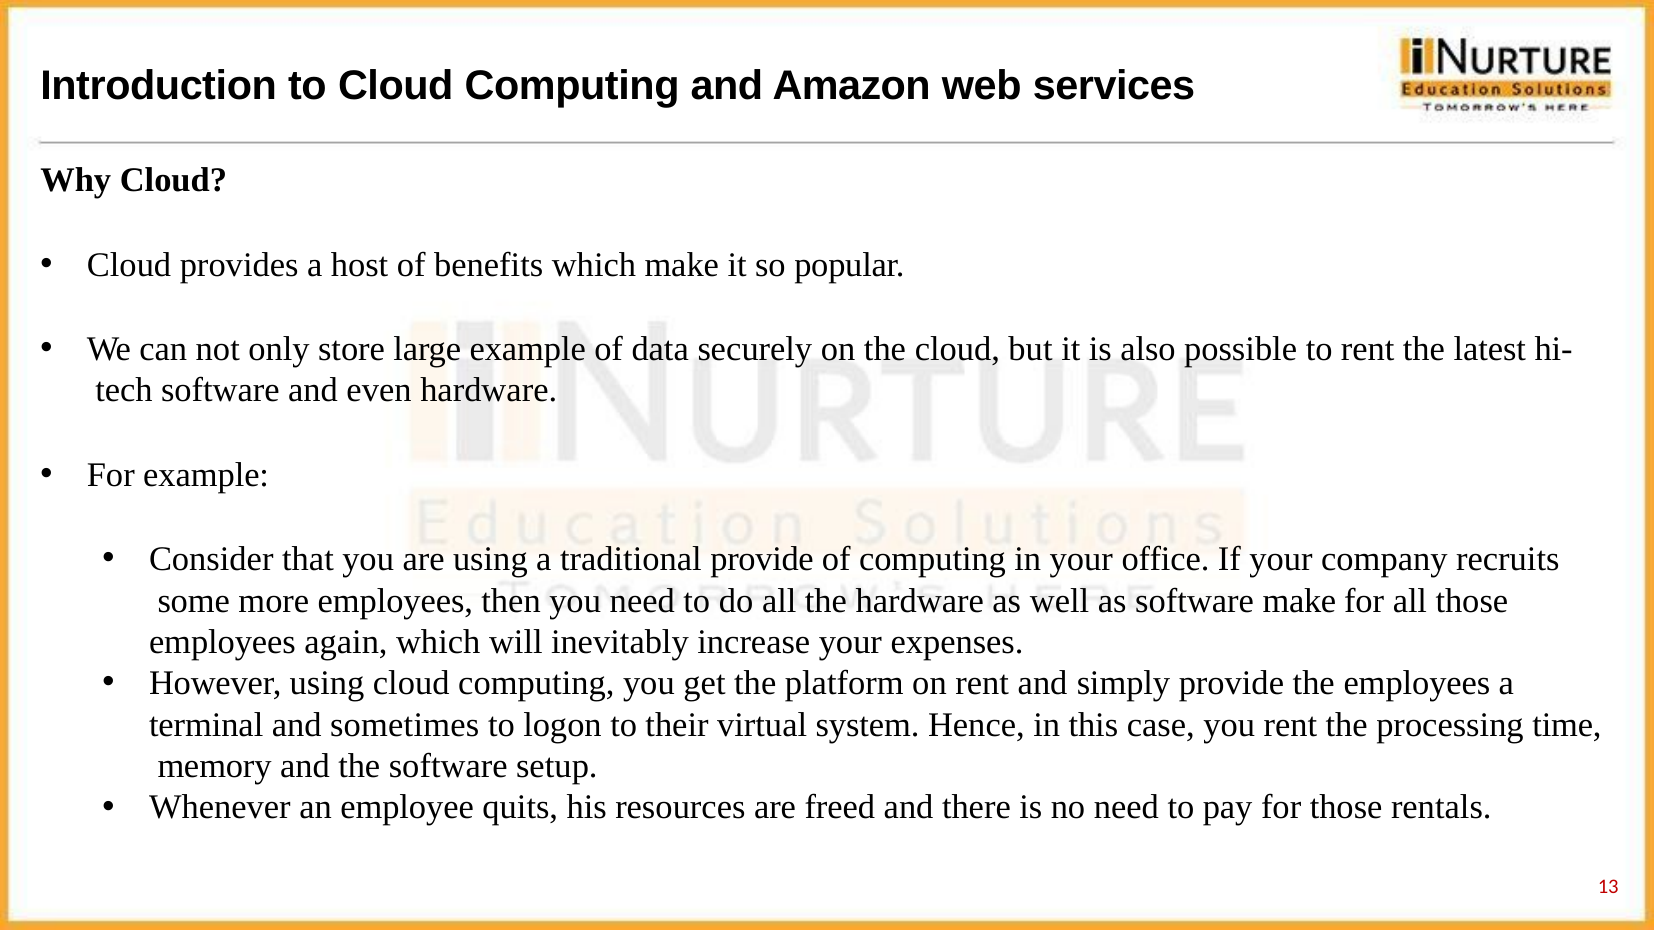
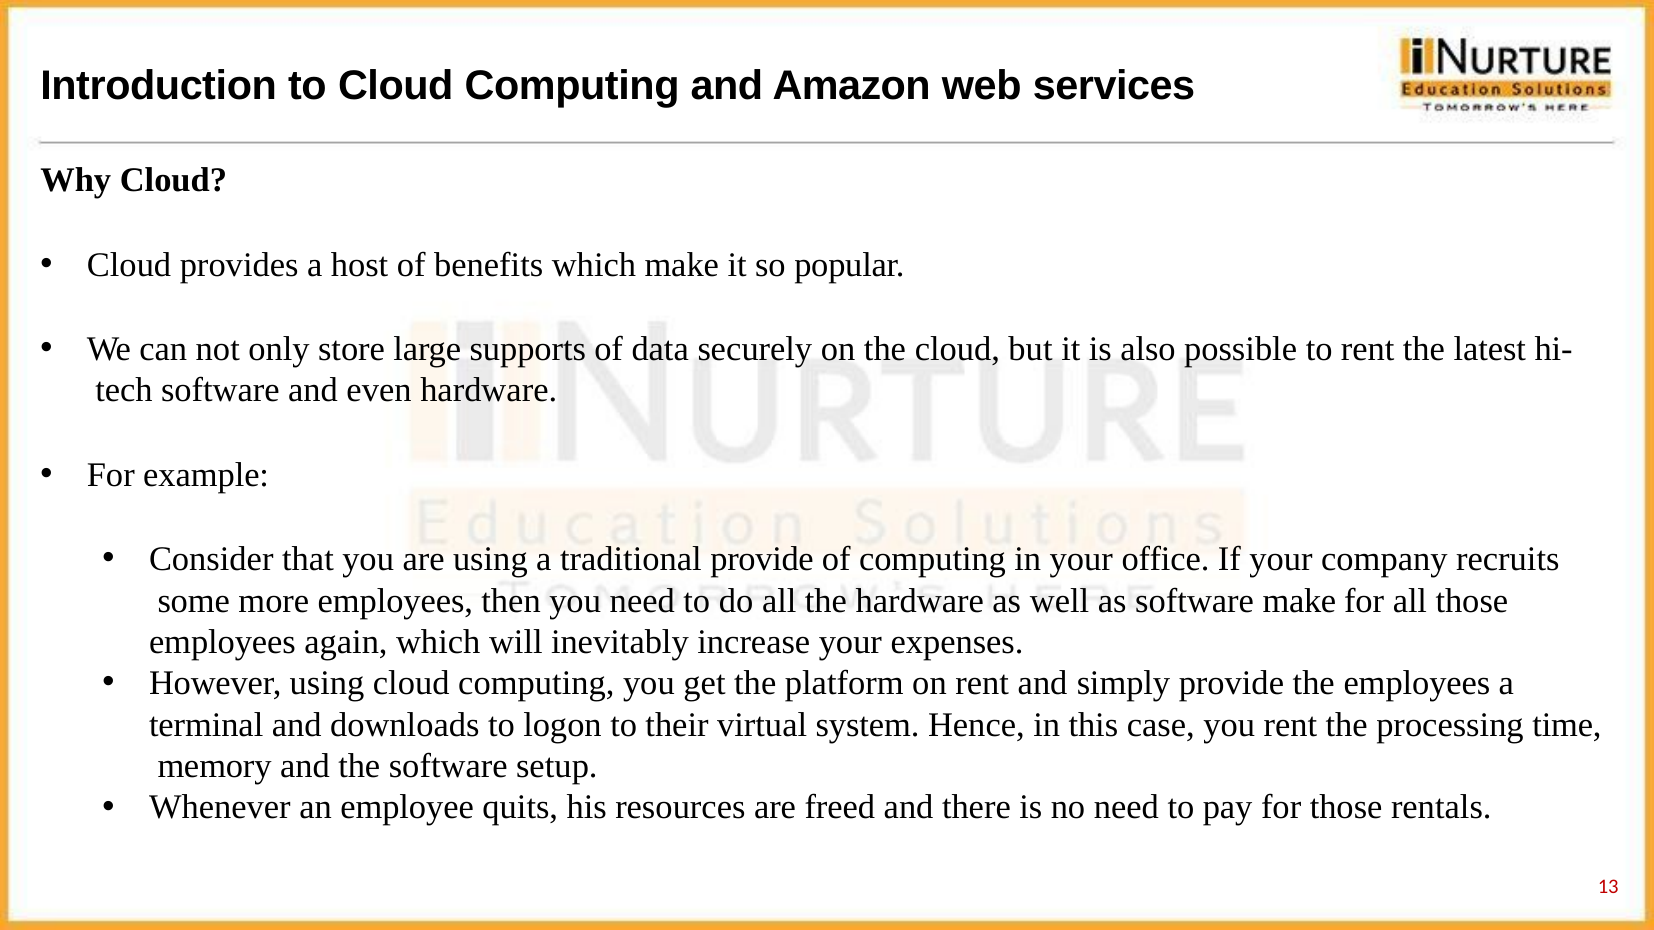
large example: example -> supports (528, 349)
sometimes: sometimes -> downloads (405, 725)
